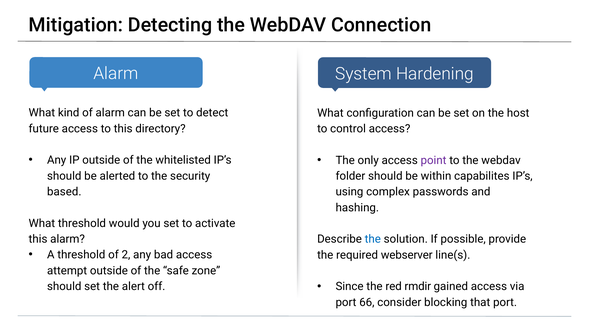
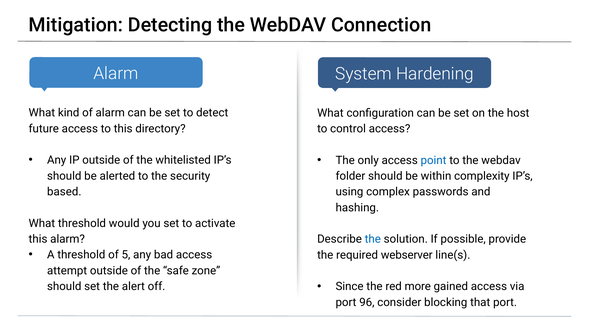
point colour: purple -> blue (434, 160)
capabilites: capabilites -> complexity (482, 176)
2: 2 -> 5 (126, 255)
rmdir: rmdir -> more (418, 287)
66: 66 -> 96 (367, 303)
